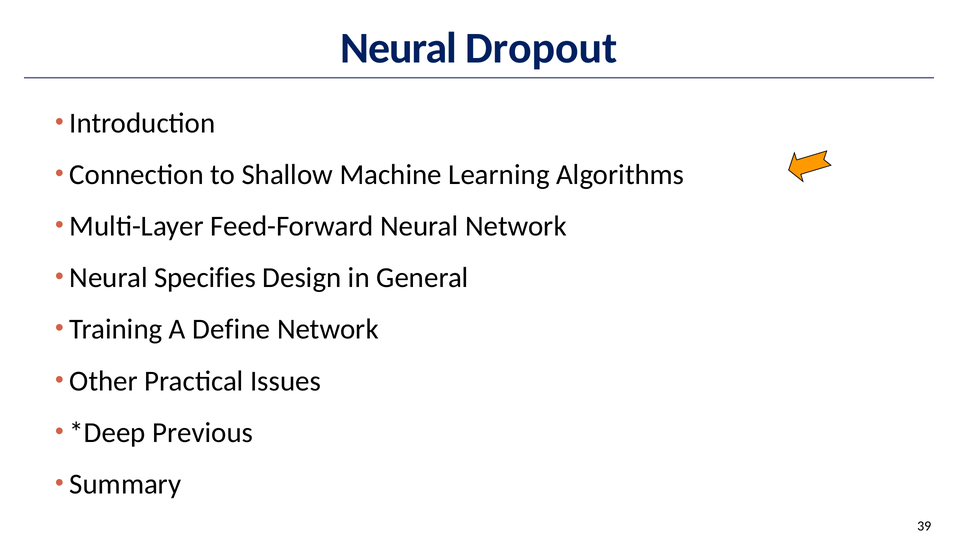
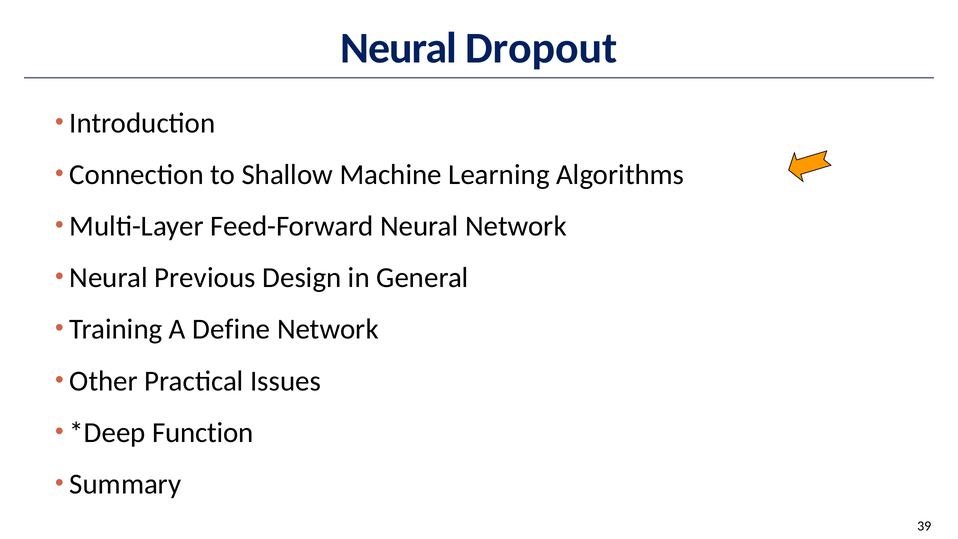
Specifies: Specifies -> Previous (205, 278)
Previous: Previous -> Function (203, 432)
